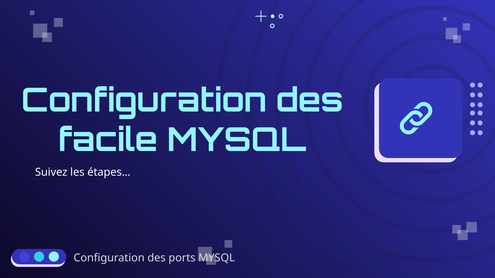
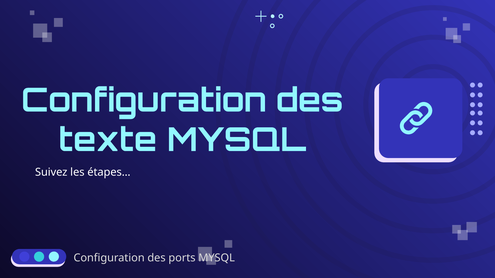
facile: facile -> texte (108, 140)
